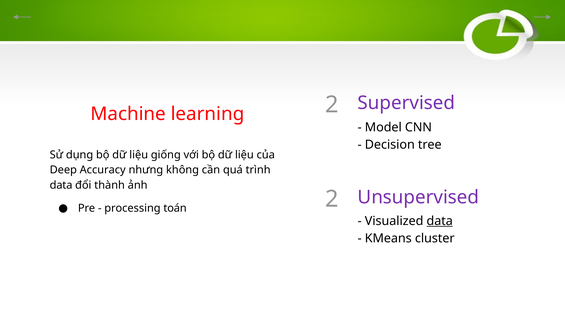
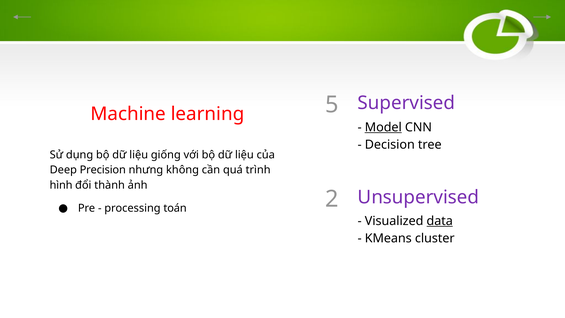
learning 2: 2 -> 5 (332, 105)
Model underline: none -> present (383, 127)
Accuracy: Accuracy -> Precision (103, 170)
data: data -> hình (61, 185)
